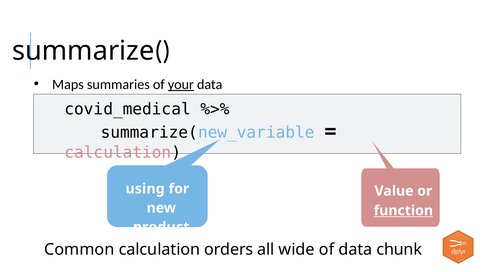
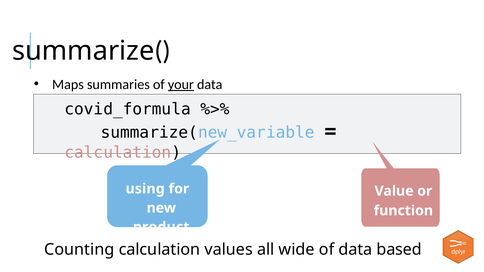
covid_medical: covid_medical -> covid_formula (128, 109)
function underline: present -> none (403, 211)
Common: Common -> Counting (79, 250)
orders: orders -> values (229, 250)
chunk: chunk -> based (399, 250)
